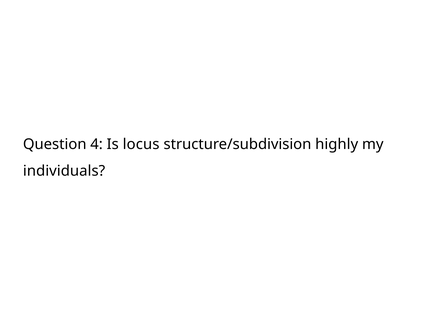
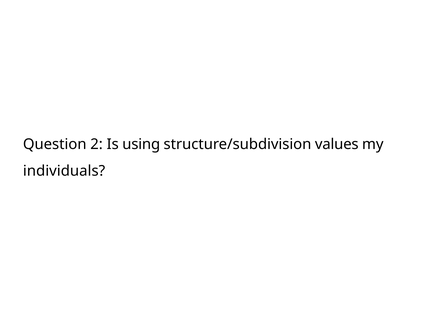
4: 4 -> 2 (97, 145)
locus: locus -> using (141, 145)
highly: highly -> values (337, 145)
